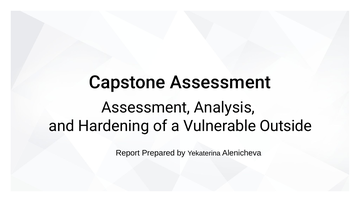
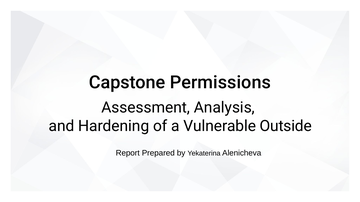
Capstone Assessment: Assessment -> Permissions (220, 83)
